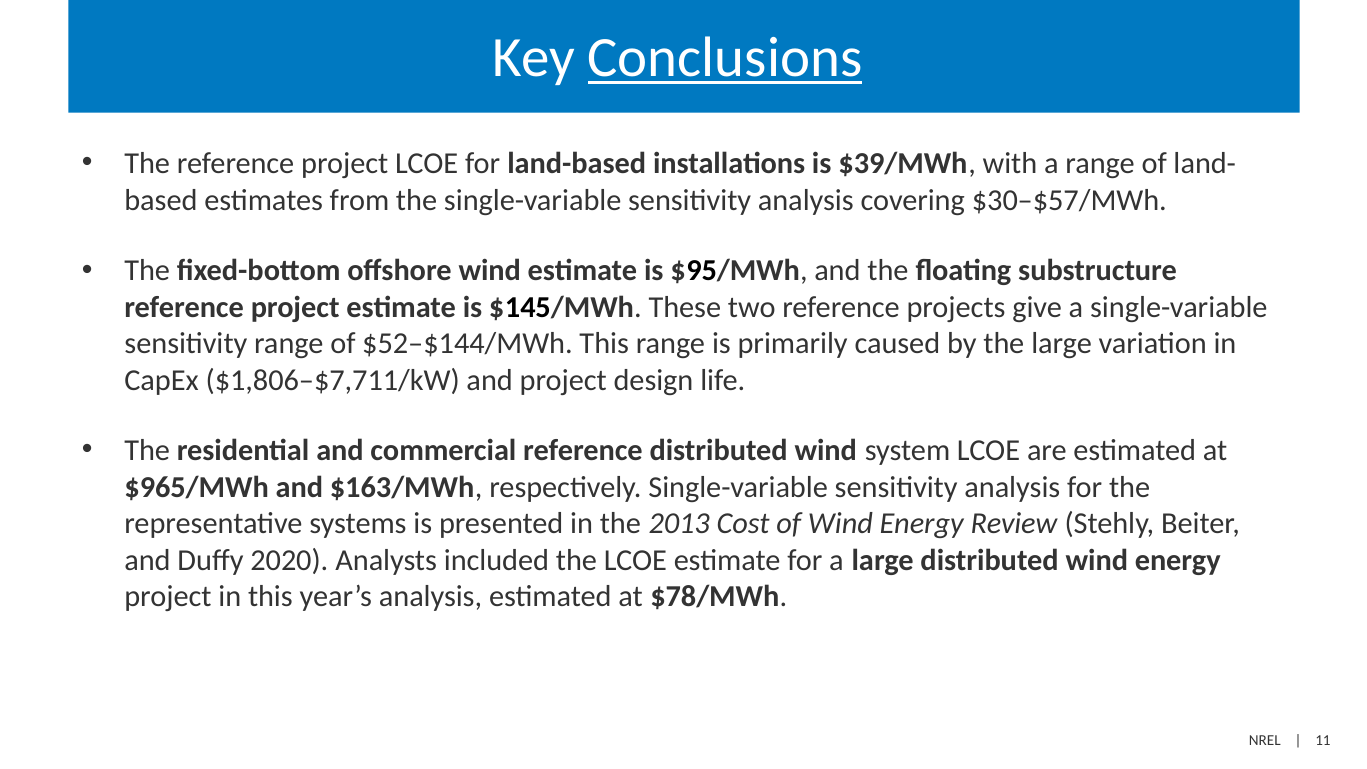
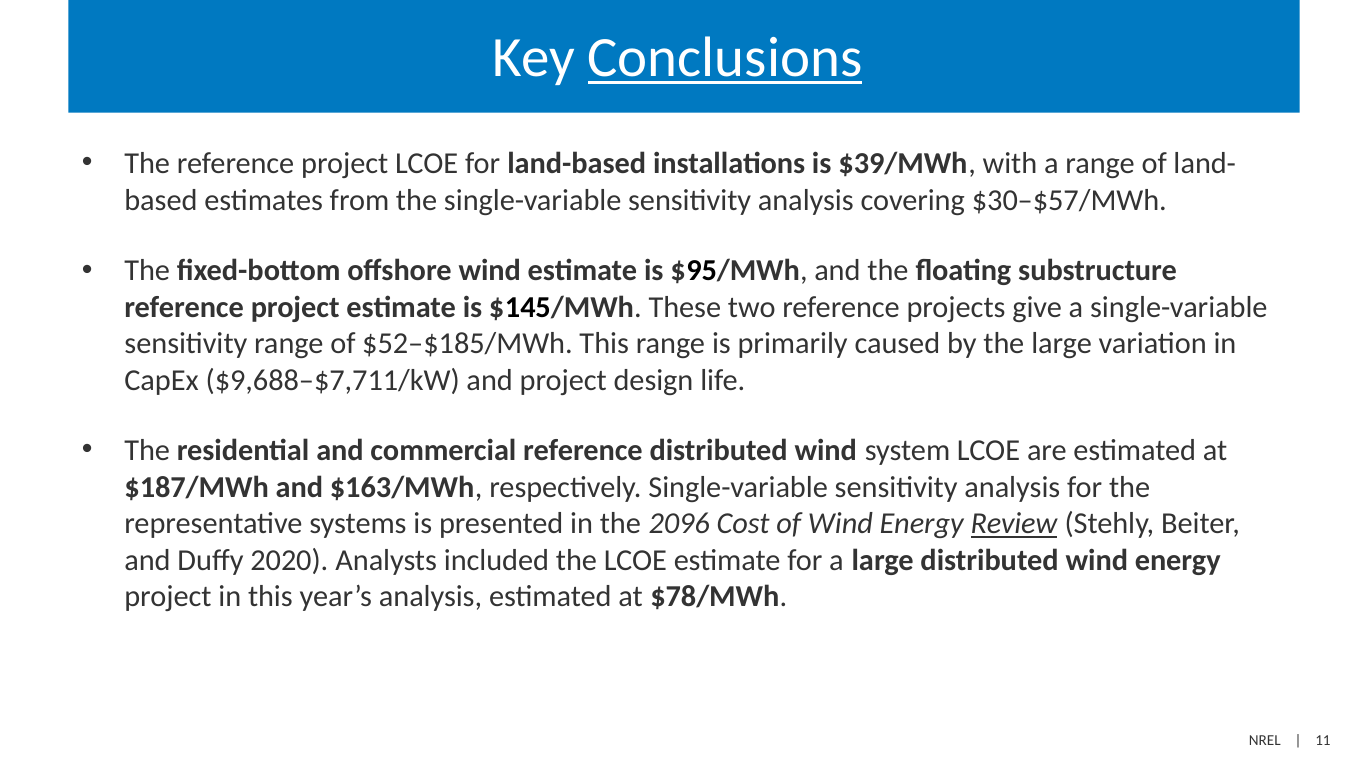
$52–$144/MWh: $52–$144/MWh -> $52–$185/MWh (468, 344)
$1,806–$7,711/kW: $1,806–$7,711/kW -> $9,688–$7,711/kW (333, 380)
$965/MWh: $965/MWh -> $187/MWh (197, 487)
2013: 2013 -> 2096 (679, 524)
Review underline: none -> present (1014, 524)
